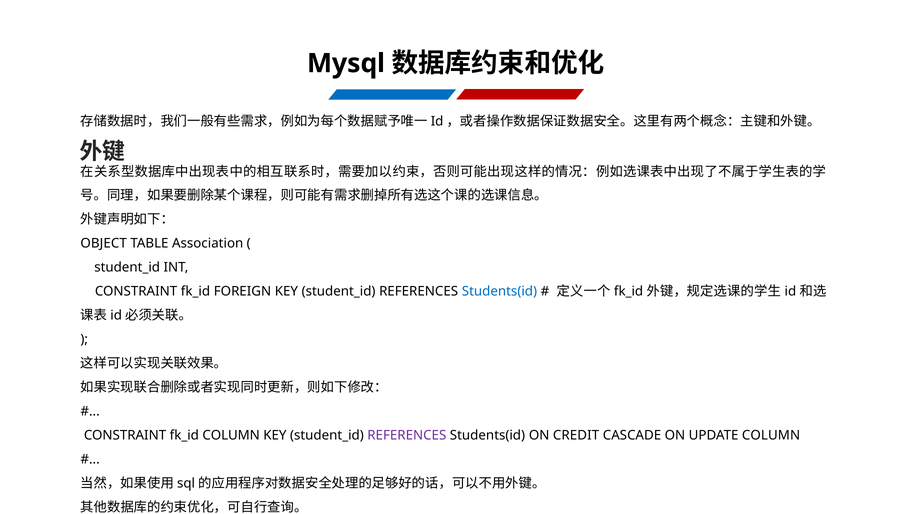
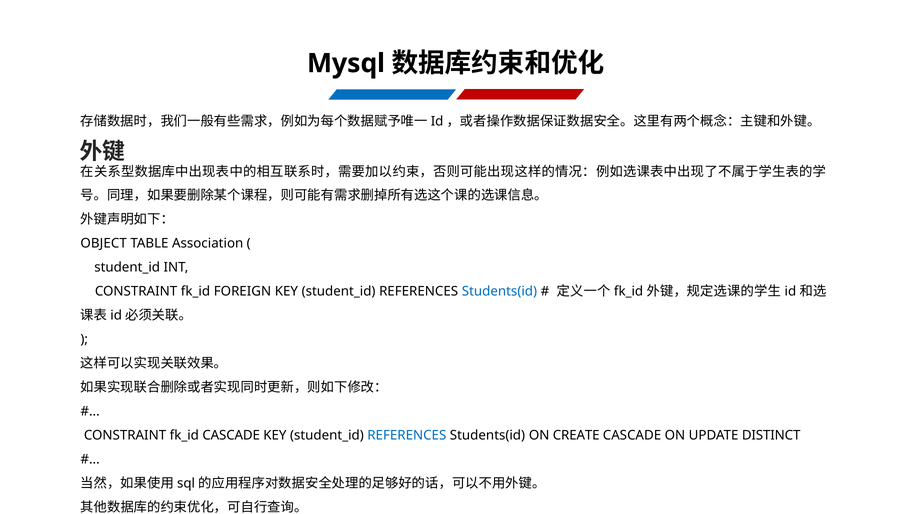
fk_id COLUMN: COLUMN -> CASCADE (231, 435)
REFERENCES colour: purple -> blue (407, 435)
CREDIT: CREDIT -> CREATE (576, 435)
UPDATE COLUMN: COLUMN -> DISTINCT (771, 435)
